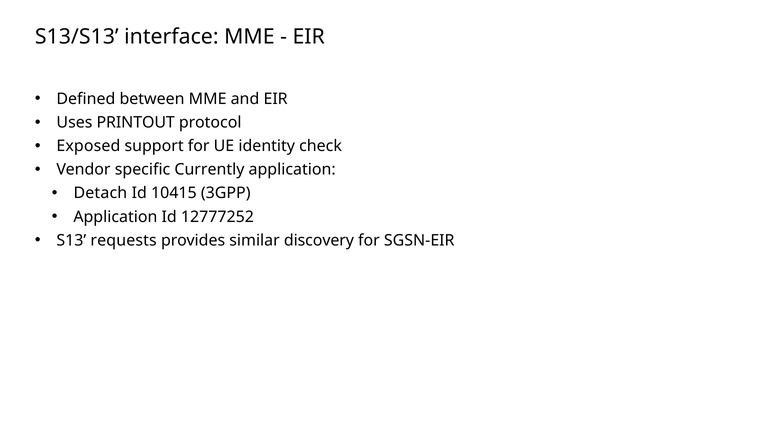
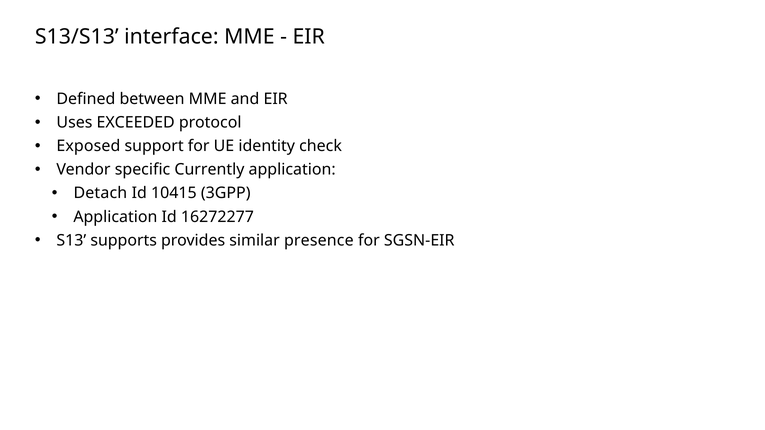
PRINTOUT: PRINTOUT -> EXCEEDED (136, 122)
12777252: 12777252 -> 16272277 (217, 217)
requests: requests -> supports (124, 241)
discovery: discovery -> presence (319, 241)
